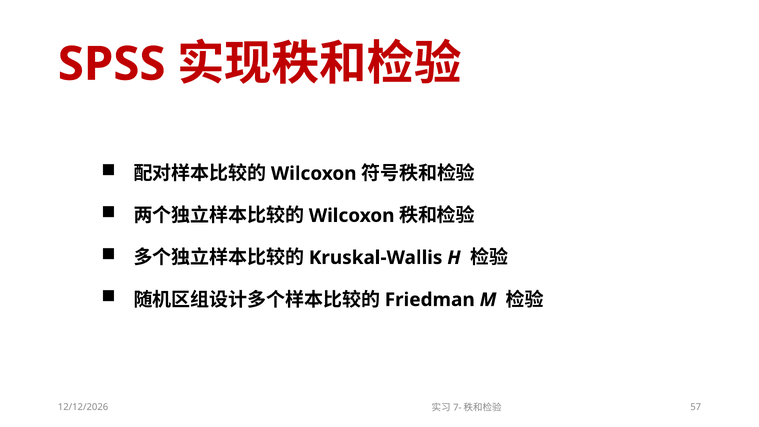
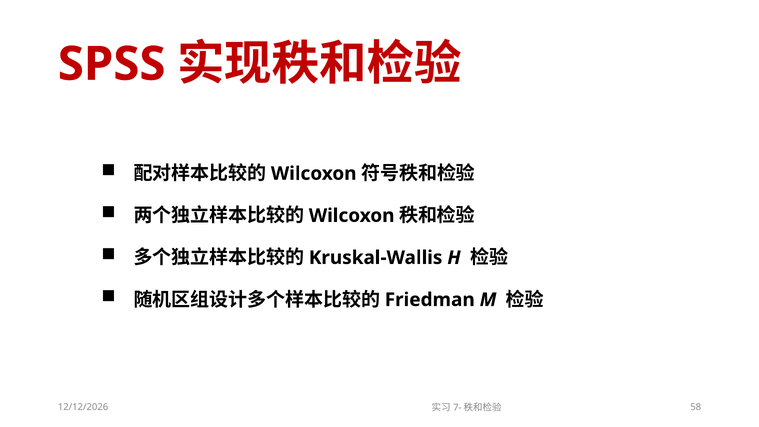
57: 57 -> 58 (696, 407)
